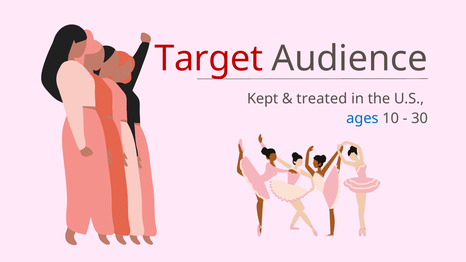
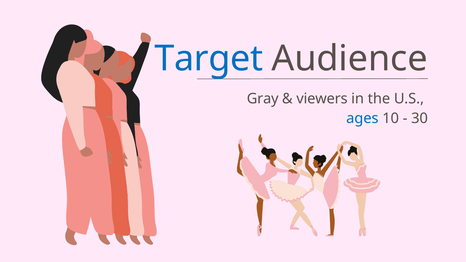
Target colour: red -> blue (209, 59)
Kept: Kept -> Gray (263, 99)
treated: treated -> viewers (322, 99)
